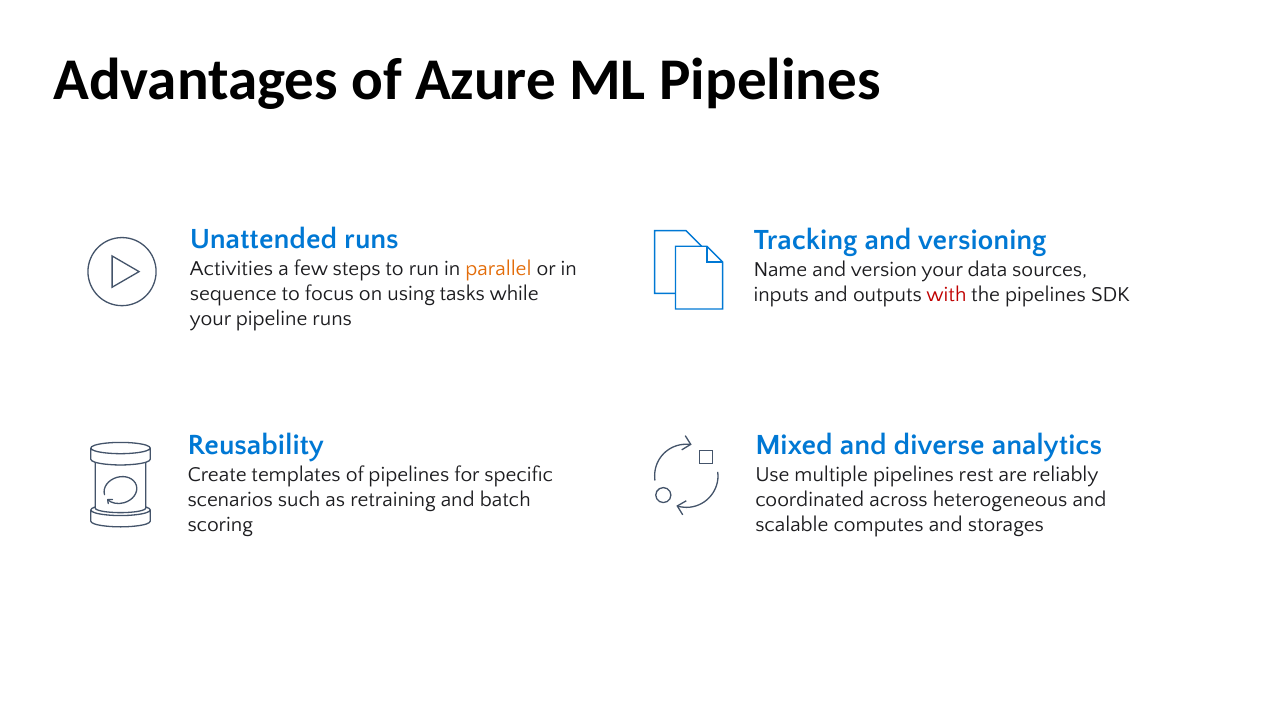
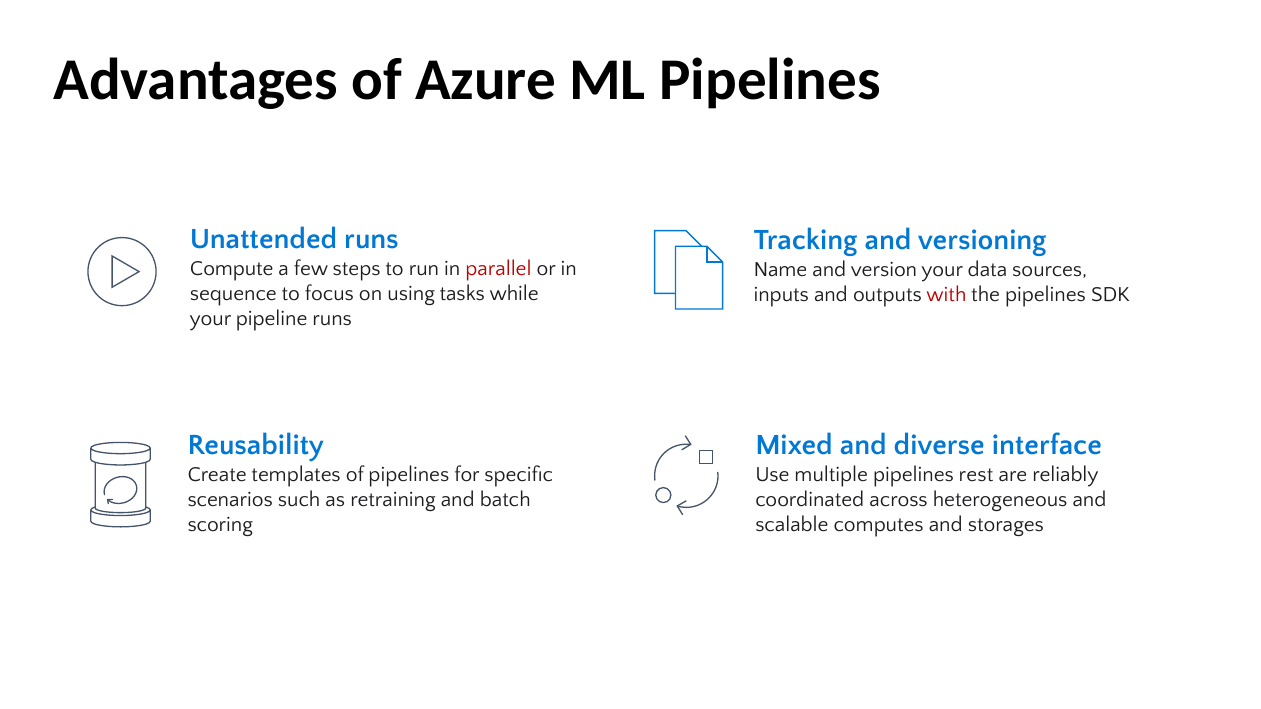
Activities: Activities -> Compute (232, 269)
parallel colour: orange -> red (498, 269)
analytics: analytics -> interface (1047, 445)
